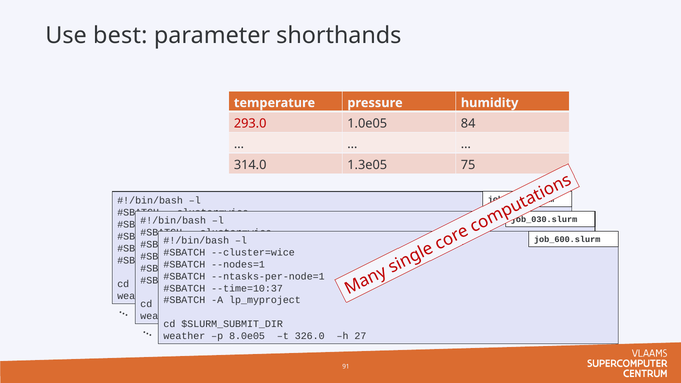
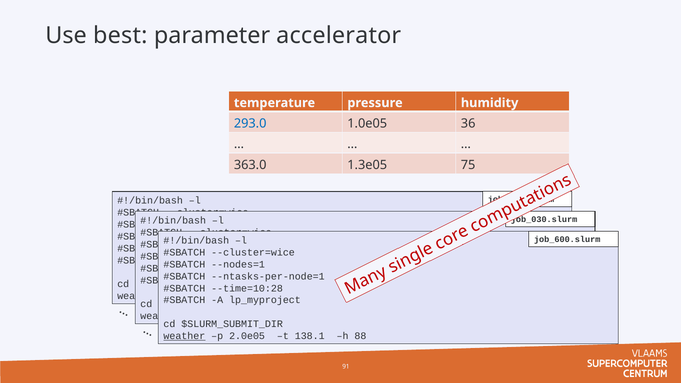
shorthands: shorthands -> accelerator (339, 35)
293.0 colour: red -> blue (250, 124)
84: 84 -> 36 (468, 124)
314.0: 314.0 -> 363.0 (250, 165)
--time=10:37: --time=10:37 -> --time=10:28 (247, 288)
weather underline: none -> present (184, 336)
8.0e05: 8.0e05 -> 2.0e05 (247, 336)
326.0: 326.0 -> 138.1 (310, 336)
27: 27 -> 88 (360, 336)
